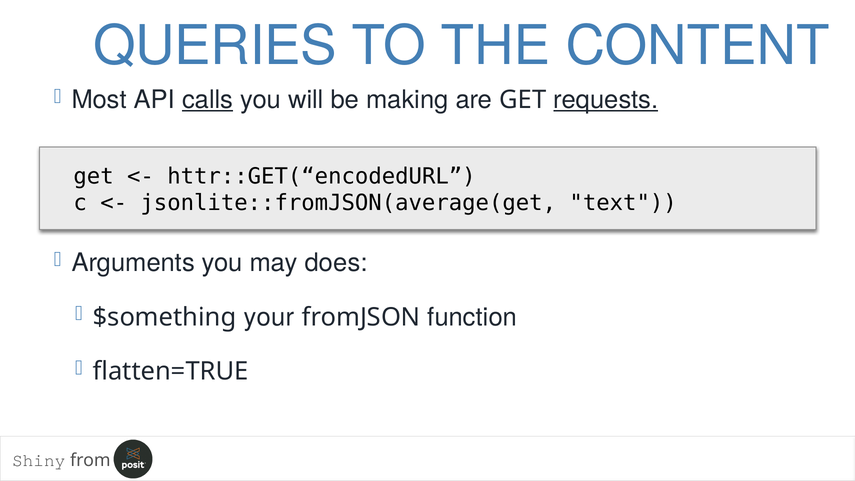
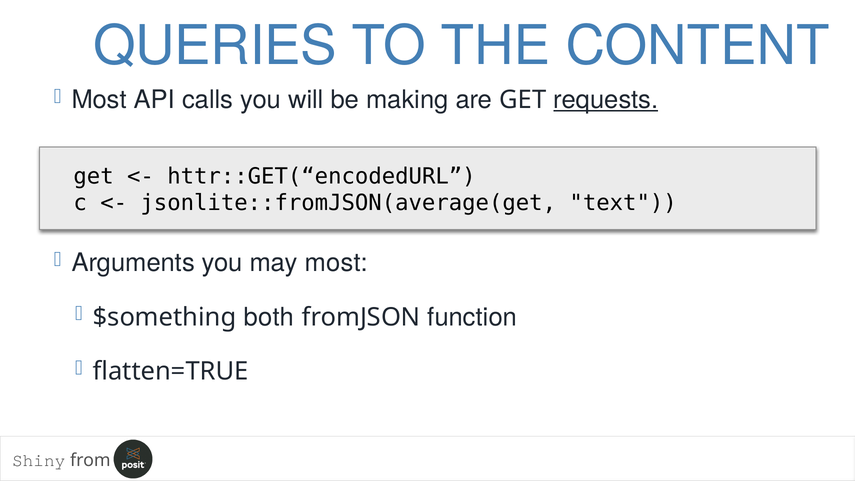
calls underline: present -> none (208, 100)
may does: does -> most (336, 263)
your: your -> both (269, 317)
